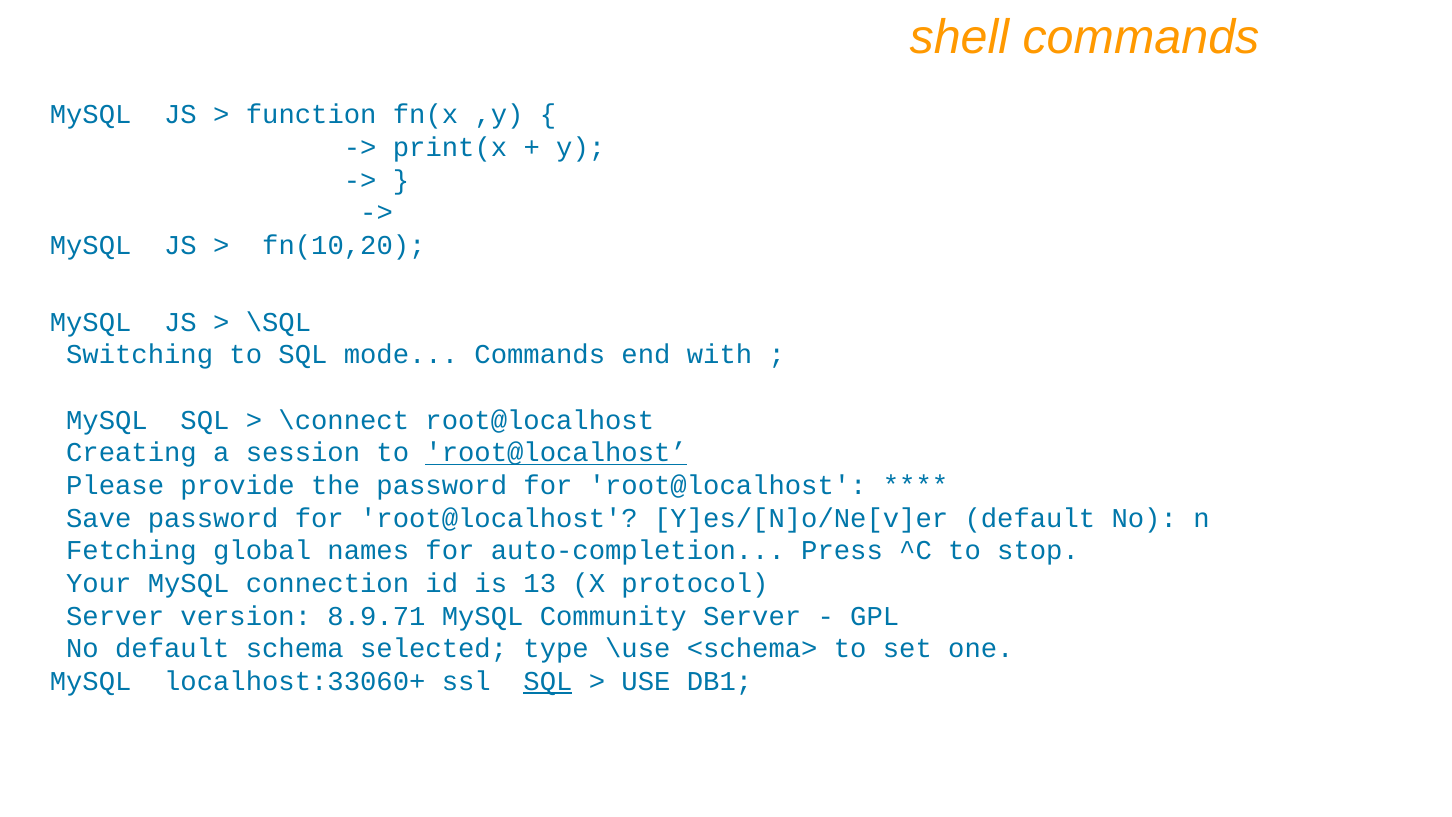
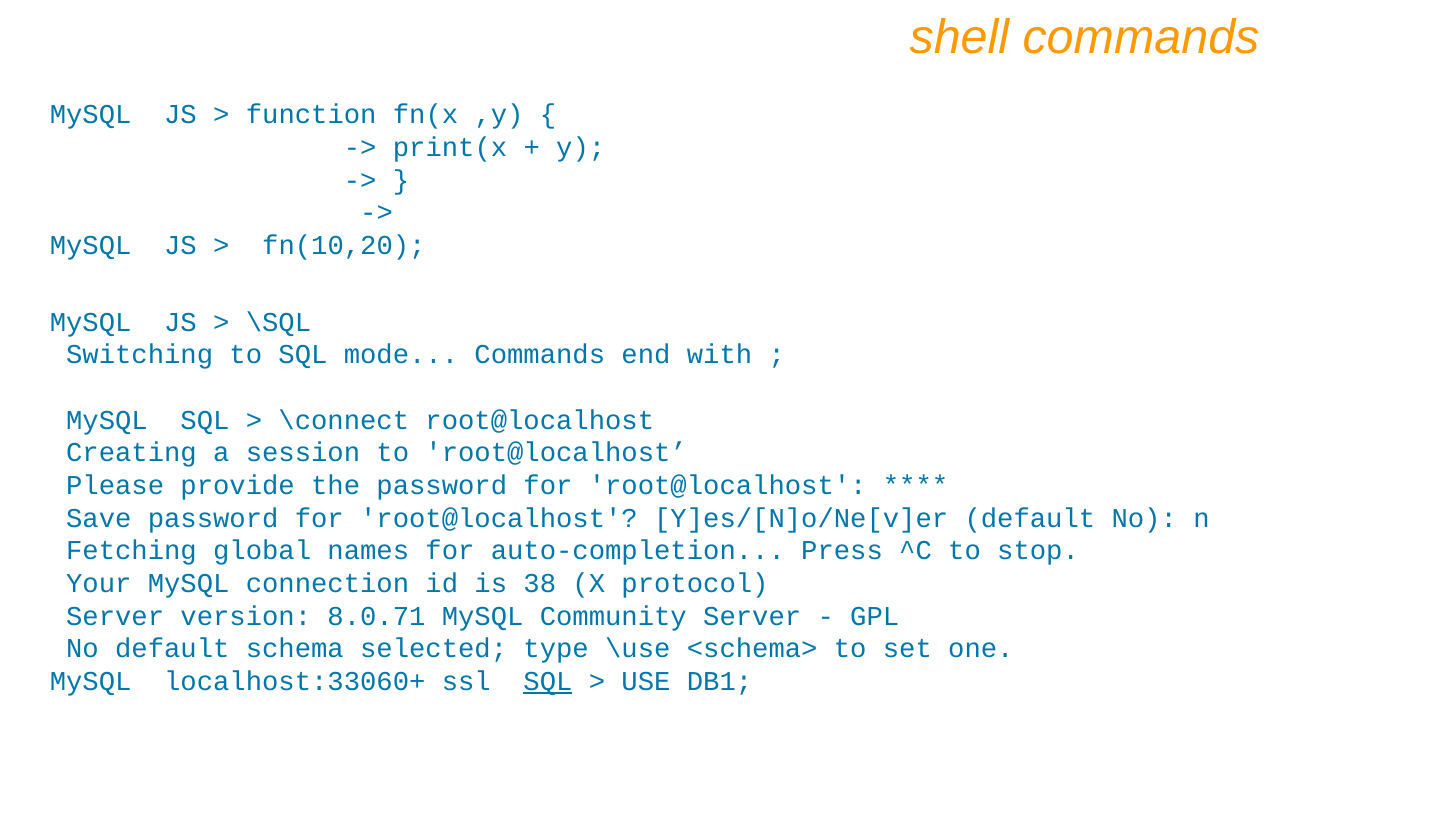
root@localhost underline: present -> none (556, 453)
13: 13 -> 38 (540, 583)
8.9.71: 8.9.71 -> 8.0.71 (376, 616)
